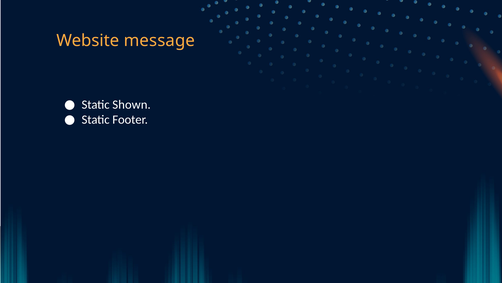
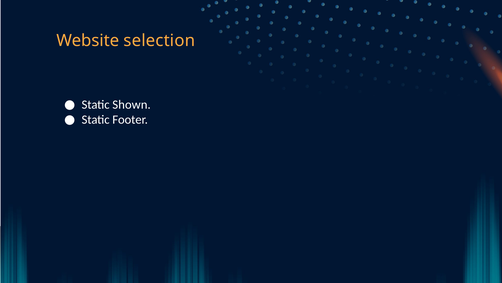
message: message -> selection (159, 41)
